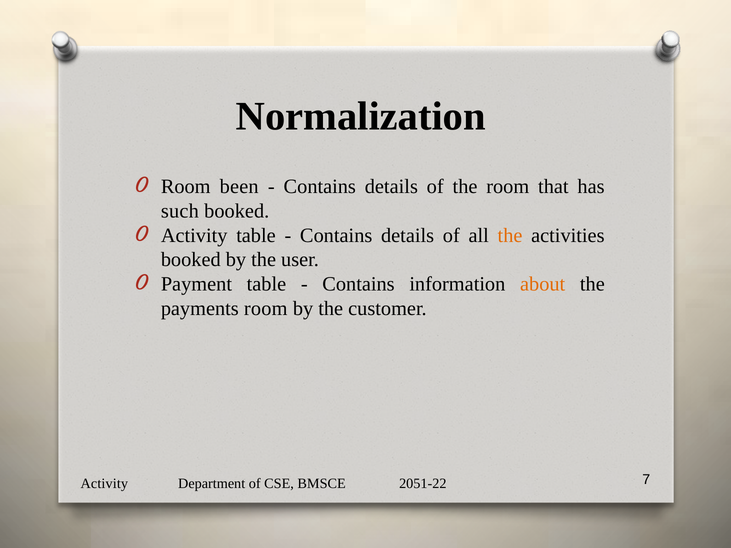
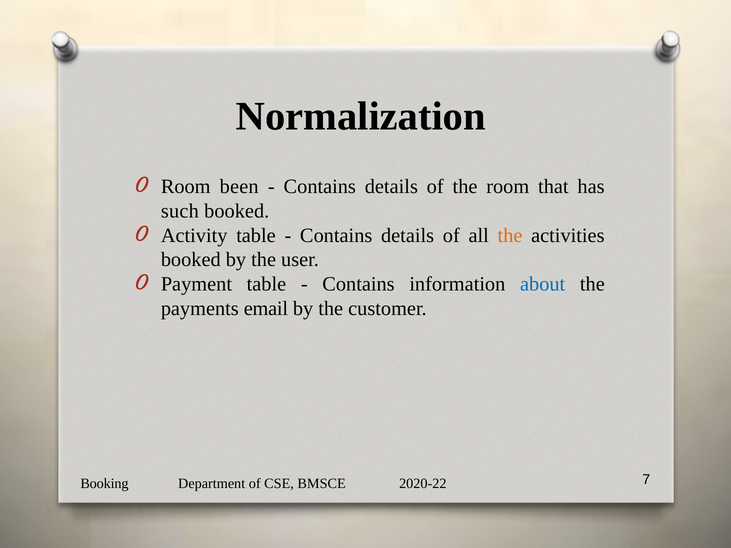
about colour: orange -> blue (543, 284)
payments room: room -> email (266, 309)
Activity: Activity -> Booking (104, 484)
2051-22: 2051-22 -> 2020-22 (423, 484)
